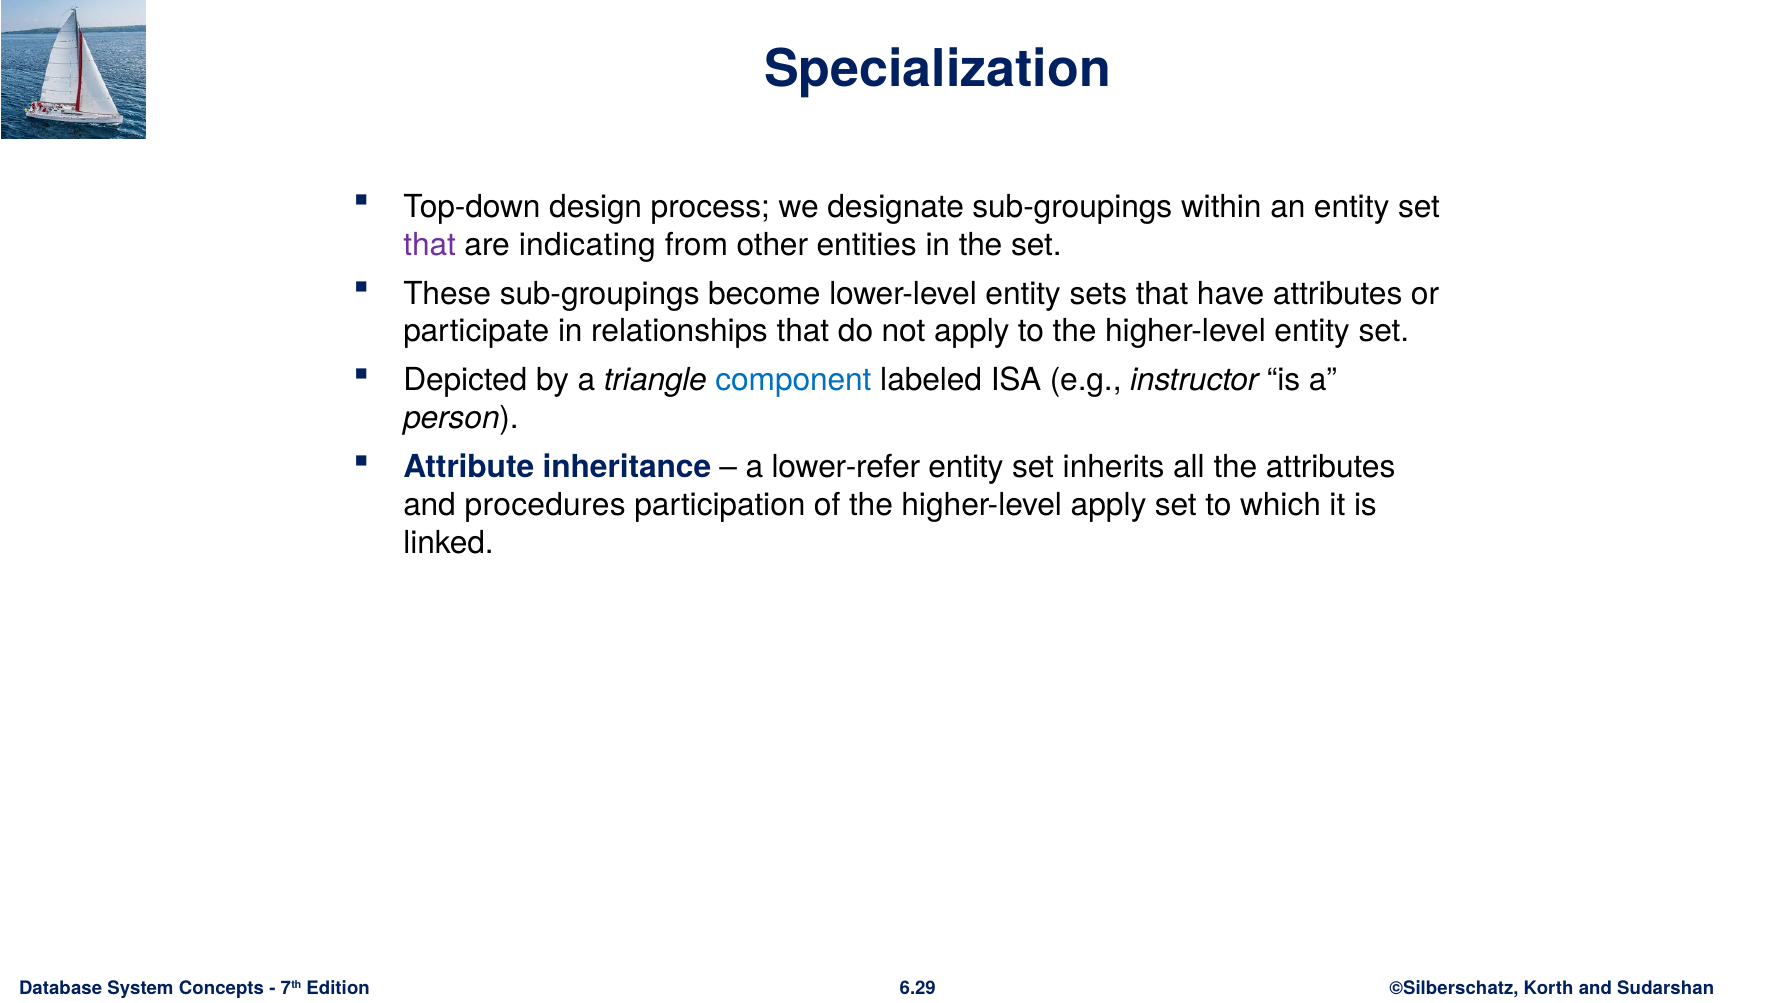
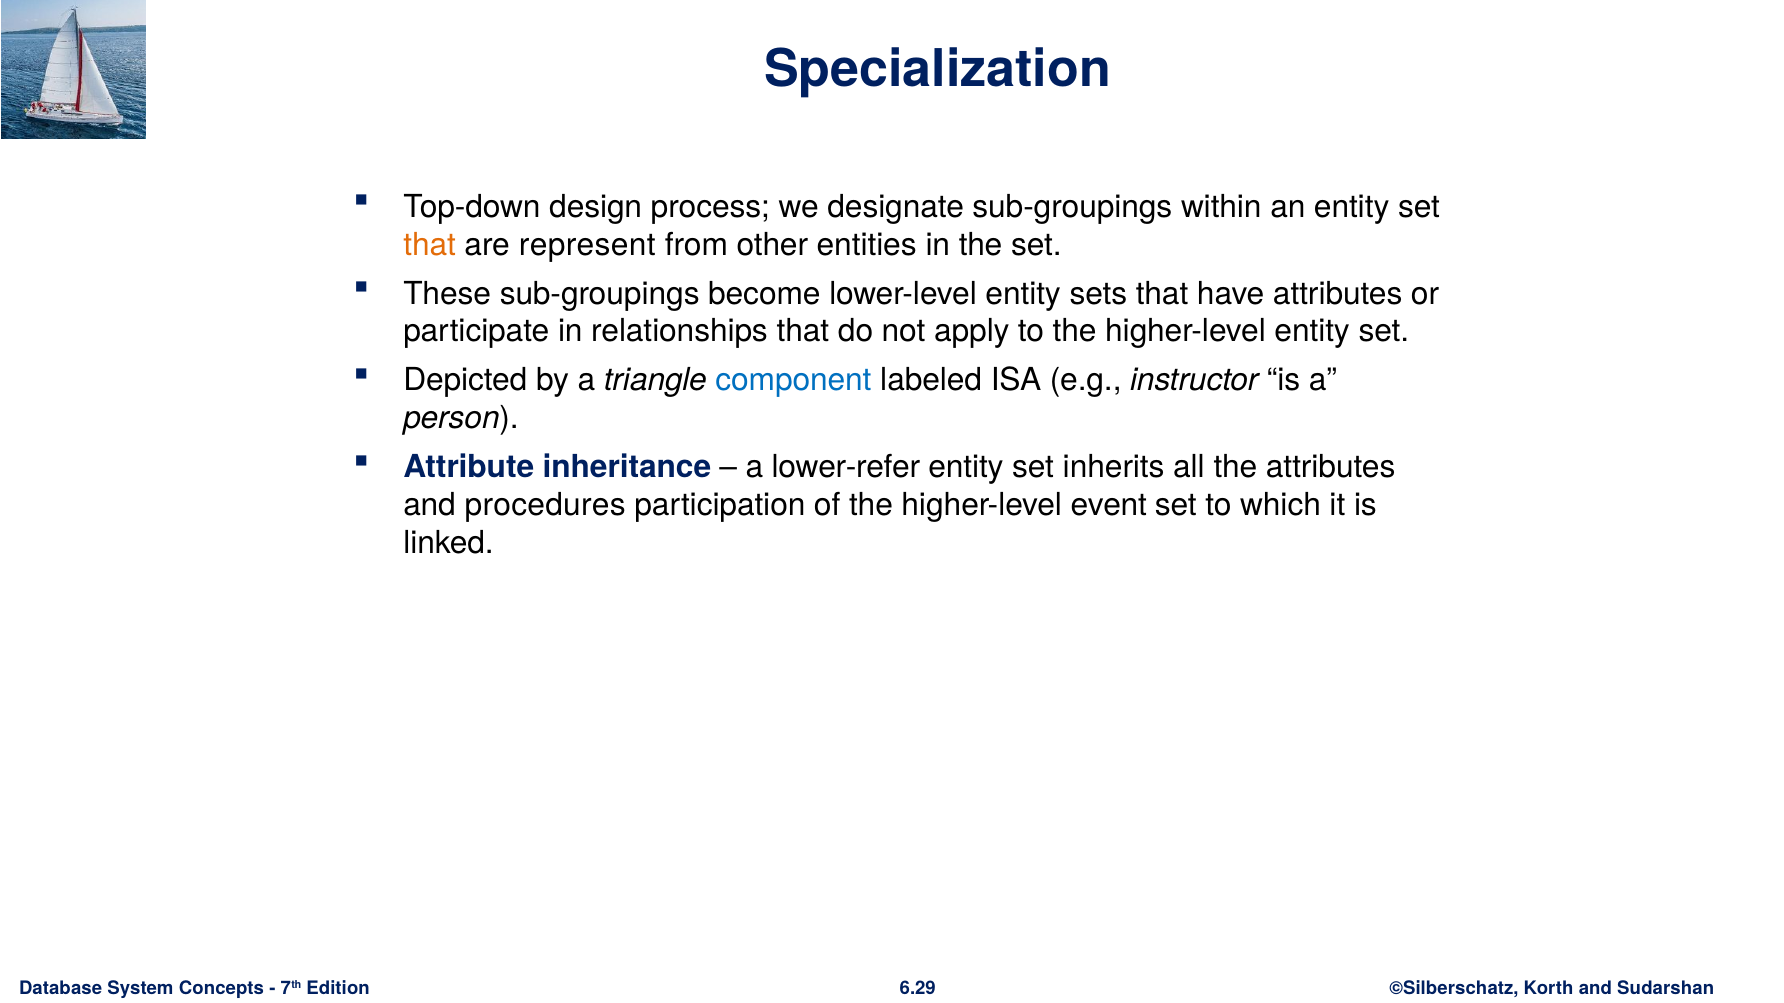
that colour: purple -> orange (430, 245)
indicating: indicating -> represent (587, 245)
higher-level apply: apply -> event (1109, 505)
